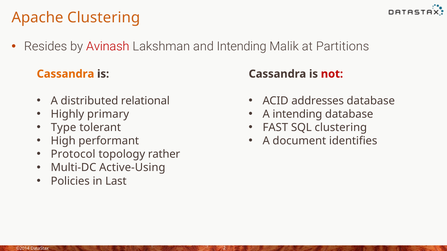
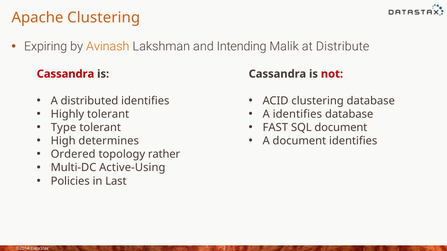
Resides: Resides -> Expiring (46, 47)
Avinash colour: red -> orange (108, 47)
Partitions: Partitions -> Distribute (343, 47)
Cassandra colour: orange -> red (65, 74)
distributed relational: relational -> identifies (145, 101)
ACID addresses: addresses -> clustering (318, 101)
Highly primary: primary -> tolerant (108, 114)
A intending: intending -> identifies (297, 114)
SQL clustering: clustering -> document (341, 128)
performant: performant -> determines (109, 141)
Protocol: Protocol -> Ordered (73, 155)
